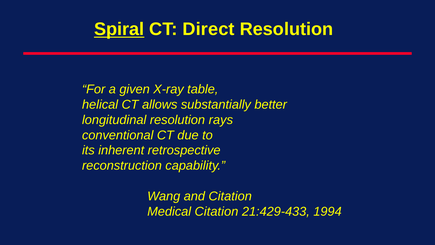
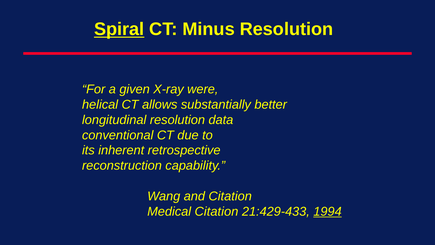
Direct: Direct -> Minus (209, 29)
table: table -> were (203, 89)
rays: rays -> data (221, 120)
1994 underline: none -> present (328, 211)
